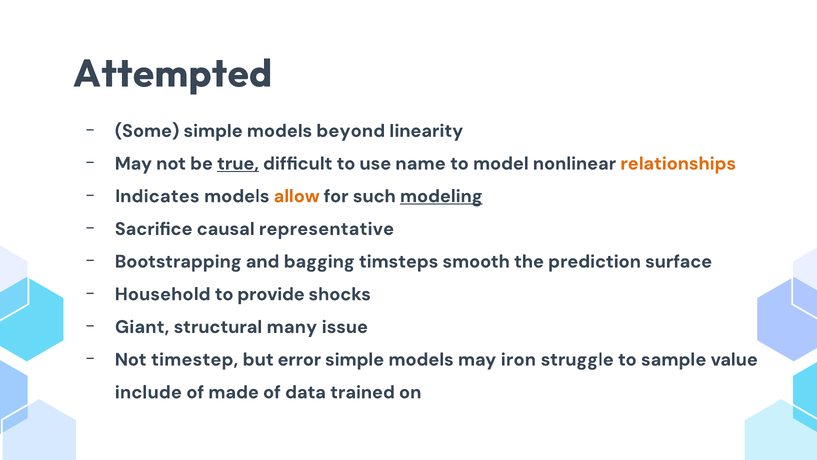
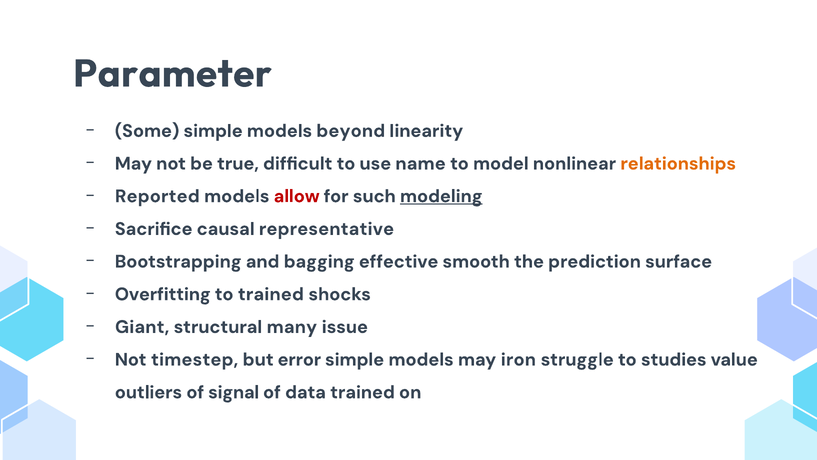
Attempted: Attempted -> Parameter (173, 74)
true underline: present -> none (238, 163)
Indicates: Indicates -> Reported (157, 196)
allow colour: orange -> red (297, 196)
timsteps: timsteps -> effective (399, 261)
Household: Household -> Overfitting (163, 294)
to provide: provide -> trained (271, 294)
sample: sample -> studies (674, 359)
include: include -> outliers (148, 392)
made: made -> signal (234, 392)
